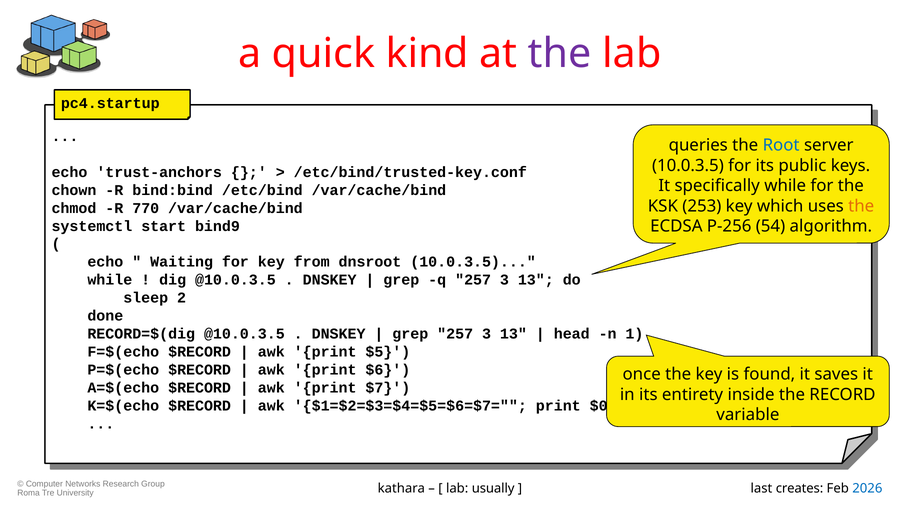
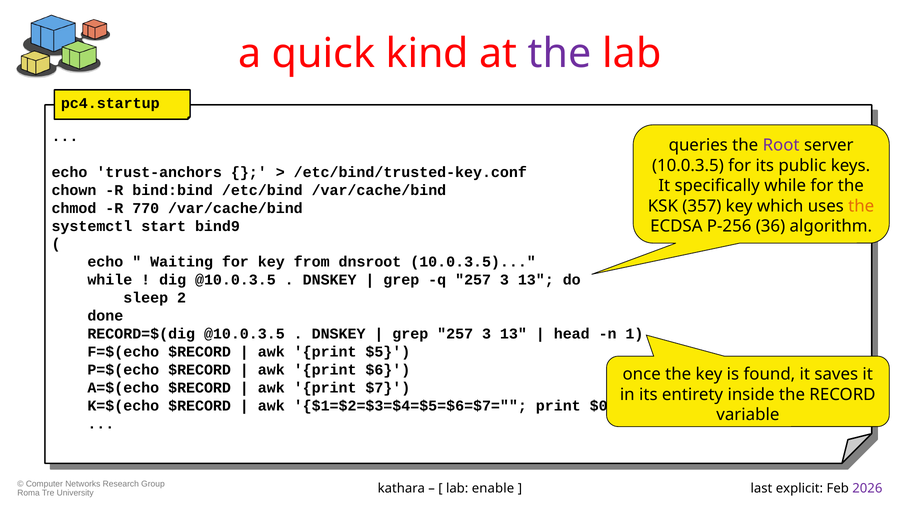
Root colour: blue -> purple (781, 145)
253: 253 -> 357 (702, 206)
54: 54 -> 36 (771, 226)
usually: usually -> enable (493, 489)
creates: creates -> explicit (799, 489)
2026 colour: blue -> purple (867, 489)
